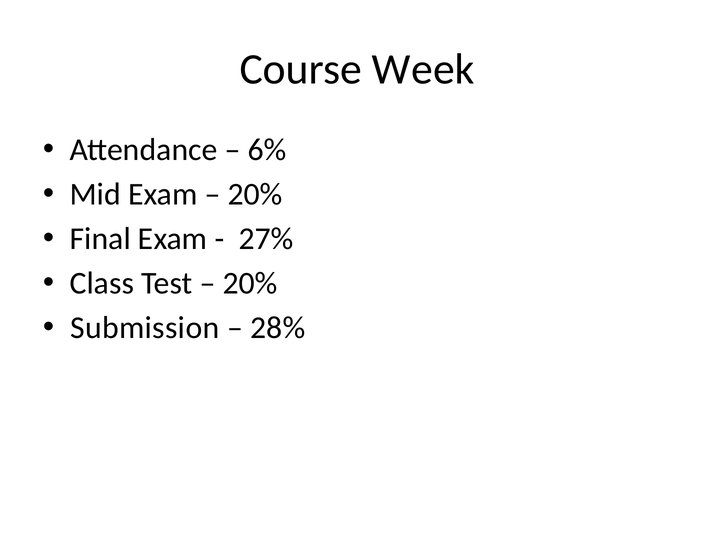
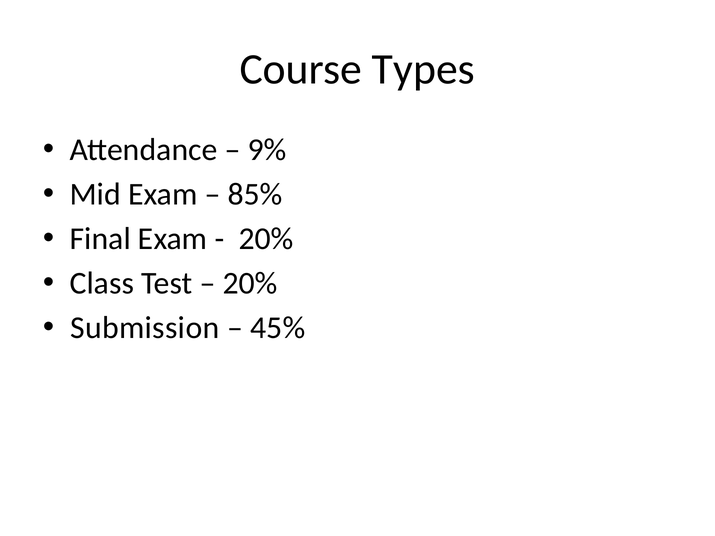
Week: Week -> Types (423, 69)
6%: 6% -> 9% (267, 150)
20%: 20% -> 85% (255, 194)
27%: 27% -> 20% (266, 239)
28%: 28% -> 45% (278, 328)
